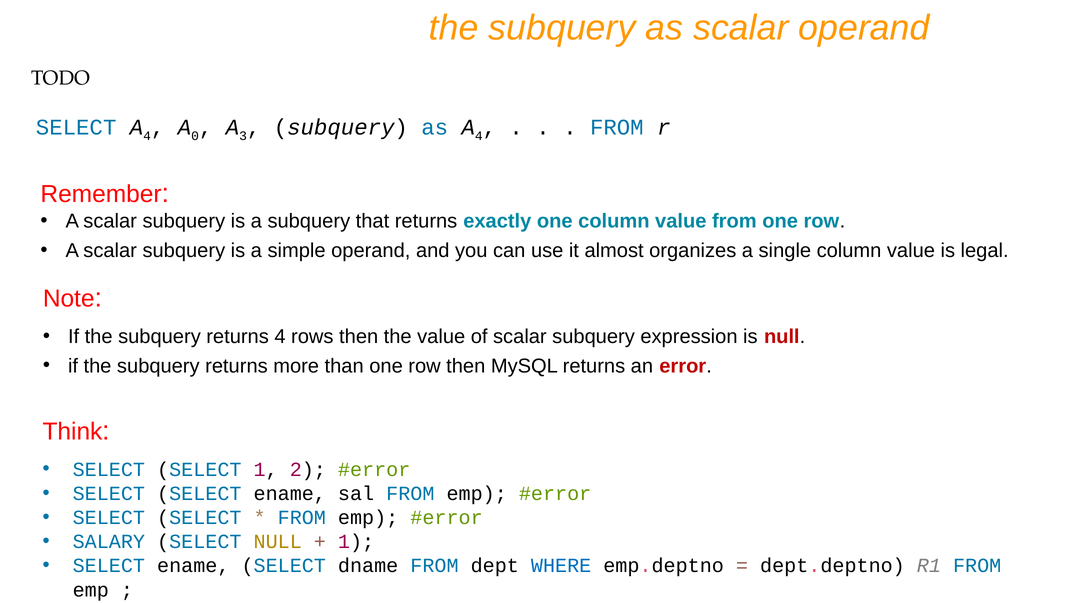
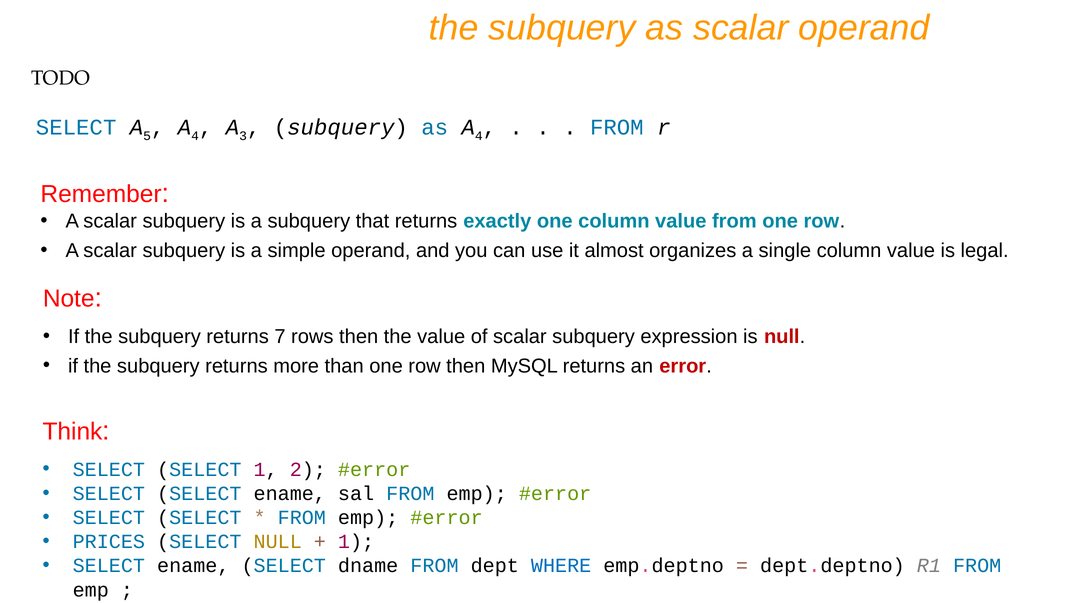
SELECT A 4: 4 -> 5 (147, 136)
0: 0 -> 4 (195, 136)
returns 4: 4 -> 7 (280, 336)
SALARY: SALARY -> PRICES (109, 542)
